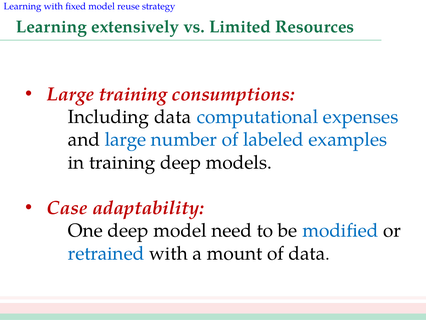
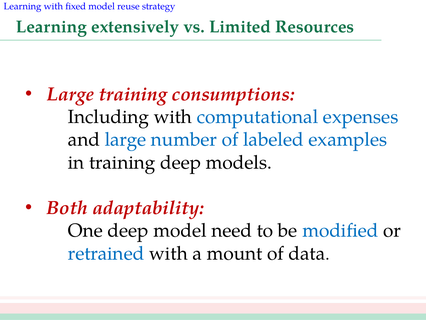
Including data: data -> with (173, 117)
Case: Case -> Both (67, 208)
